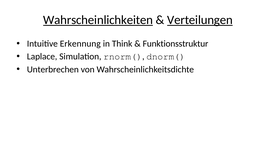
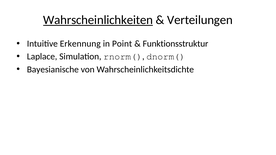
Verteilungen underline: present -> none (200, 20)
Think: Think -> Point (122, 44)
Unterbrechen: Unterbrechen -> Bayesianische (53, 70)
